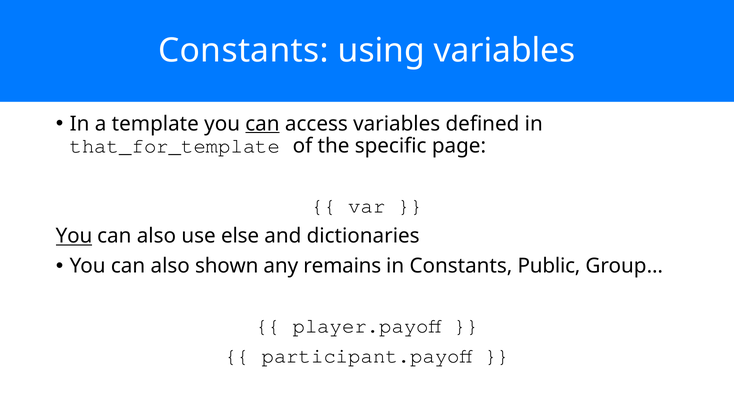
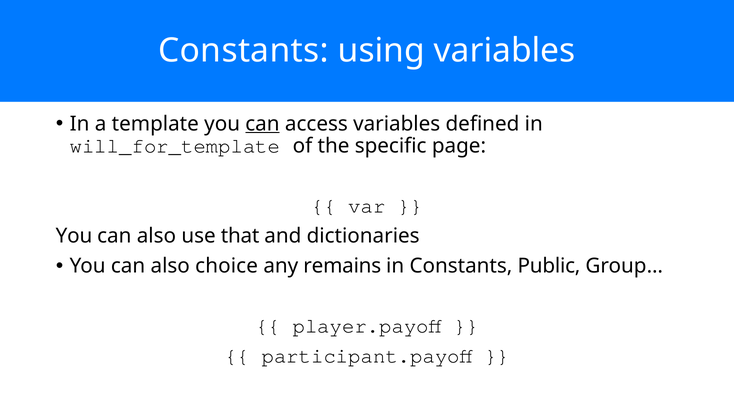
that_for_template: that_for_template -> will_for_template (175, 146)
You underline: present -> none (74, 236)
else: else -> that (240, 236)
shown: shown -> choice (227, 266)
